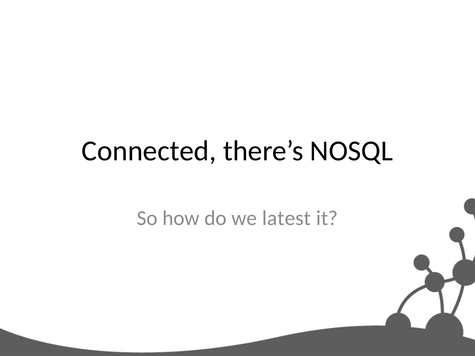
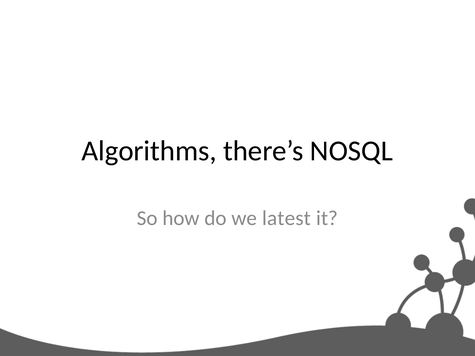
Connected: Connected -> Algorithms (149, 151)
